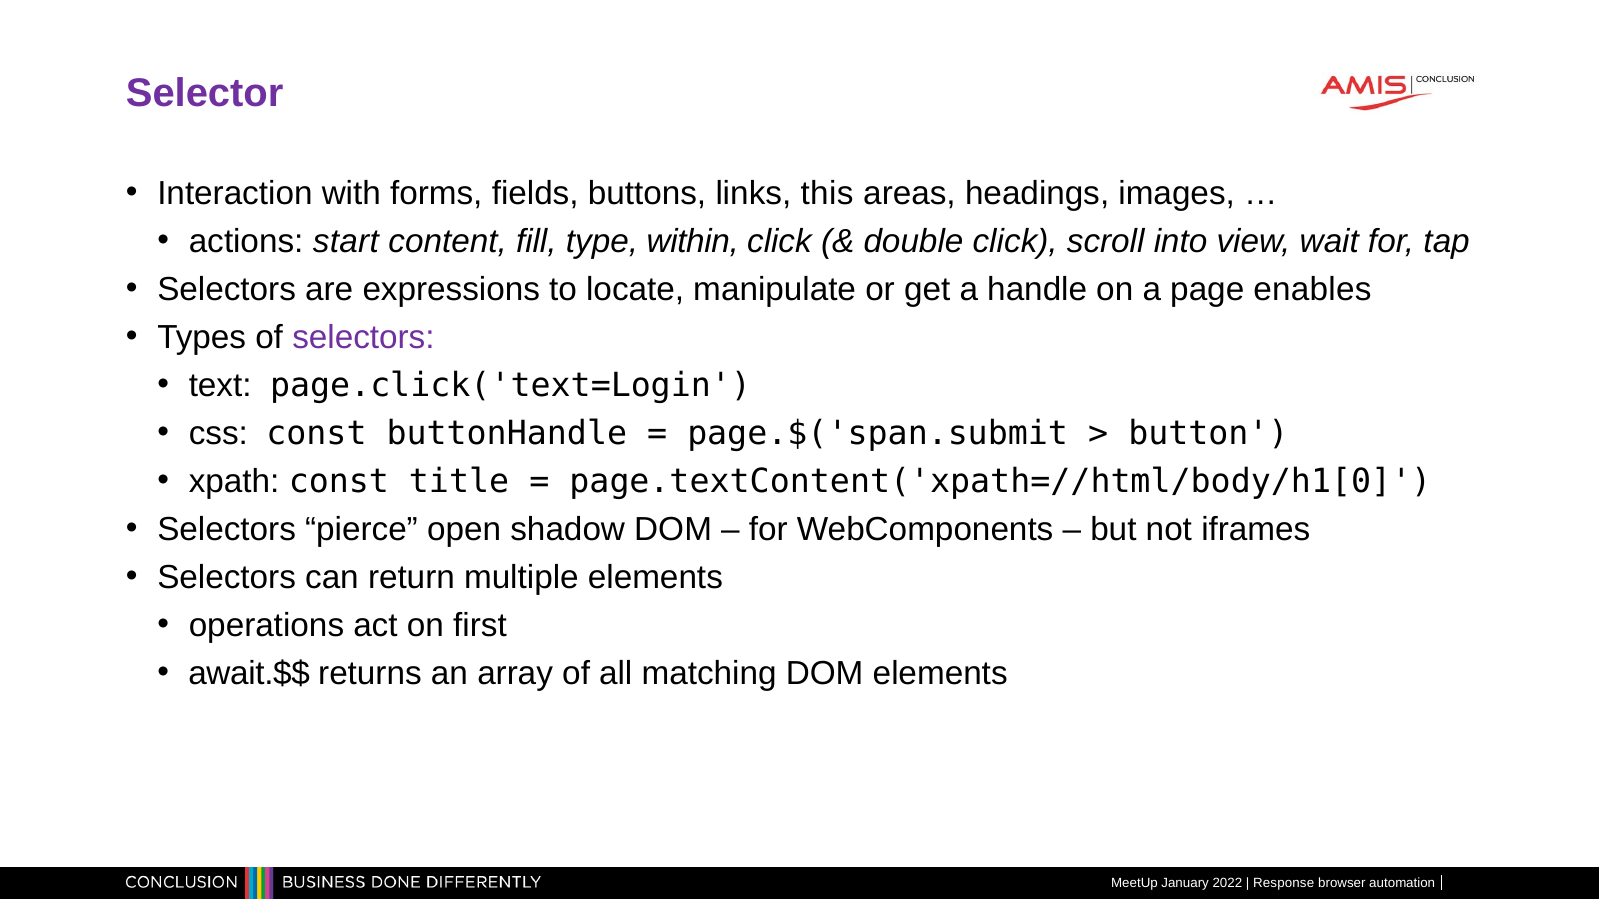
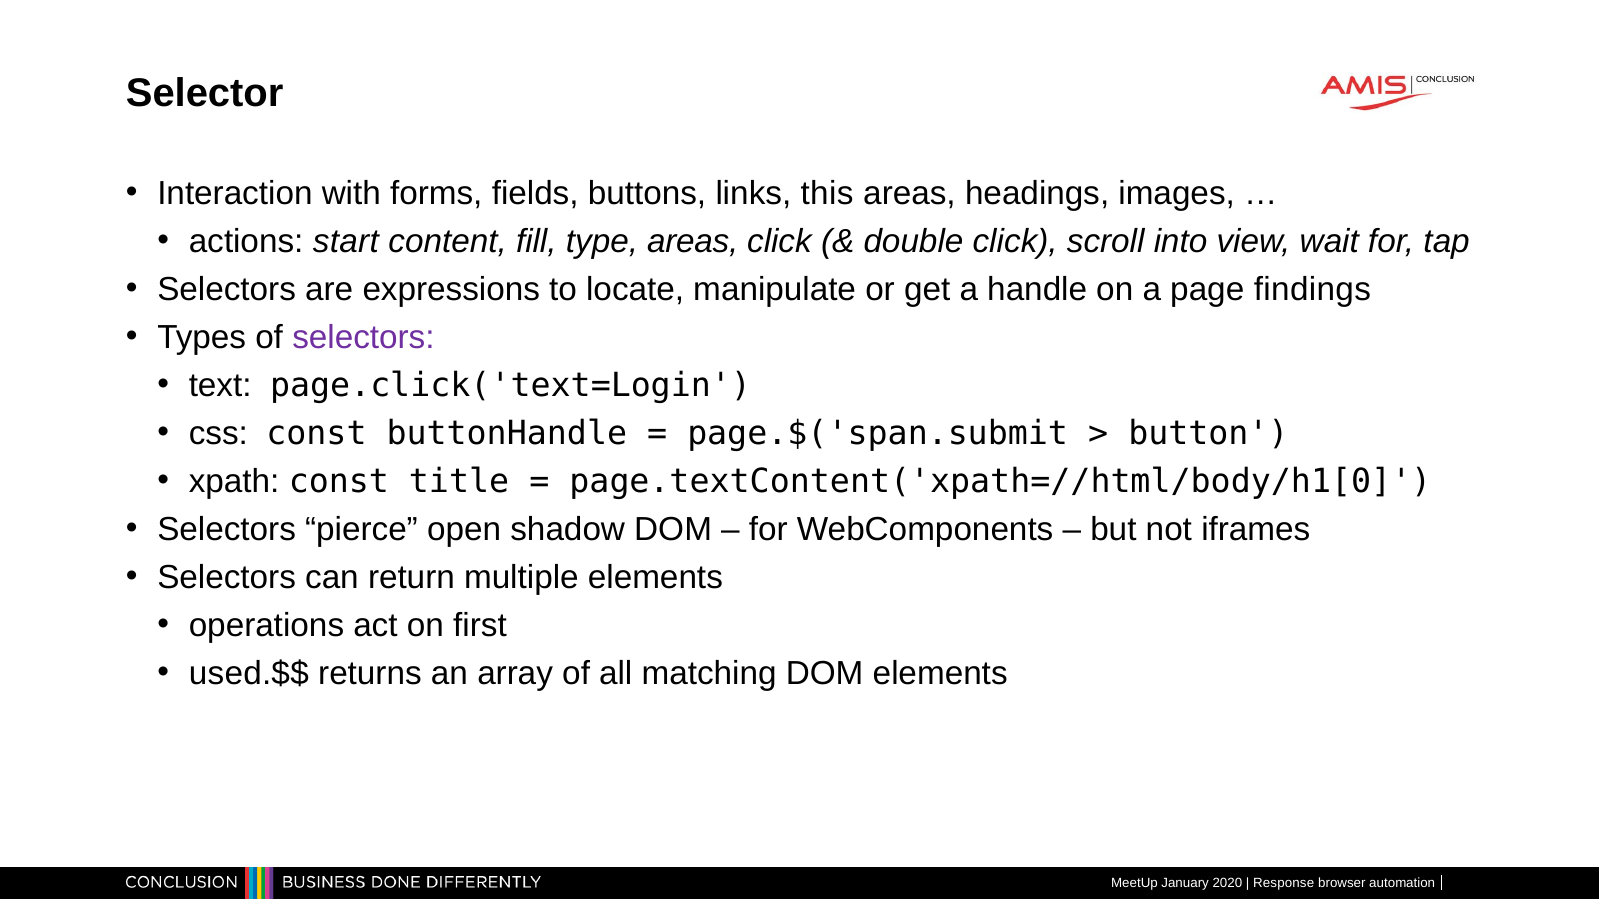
Selector colour: purple -> black (205, 93)
type within: within -> areas (693, 242)
enables: enables -> findings (1312, 290)
await.$$: await.$$ -> used.$$ (249, 674)
2022: 2022 -> 2020 (1227, 884)
